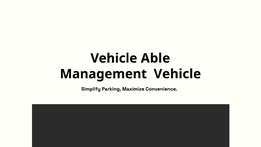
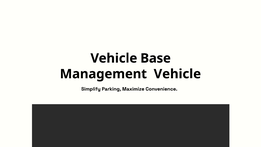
Able: Able -> Base (156, 58)
